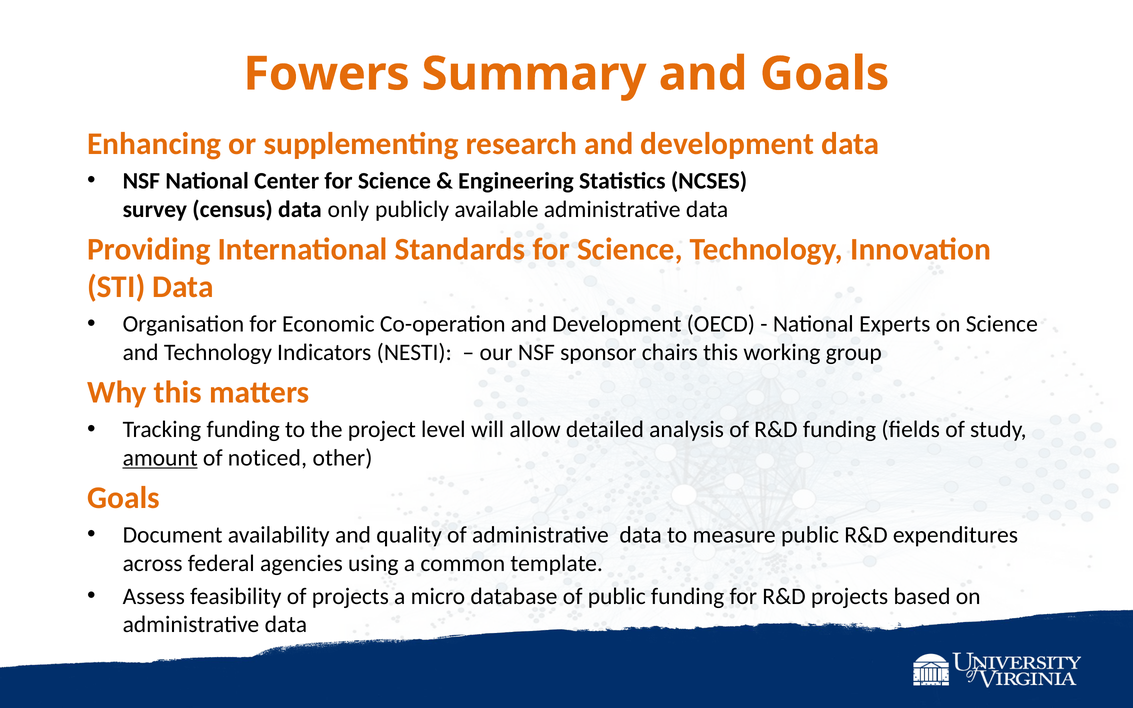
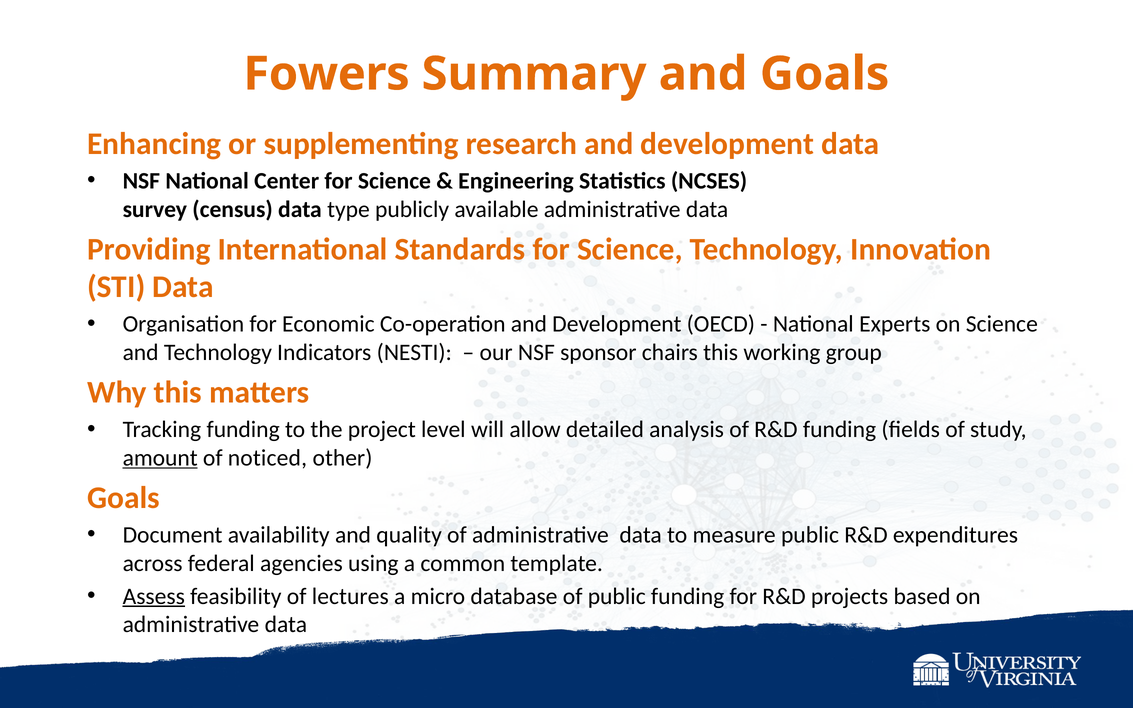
only: only -> type (348, 209)
Assess underline: none -> present (154, 596)
of projects: projects -> lectures (350, 596)
